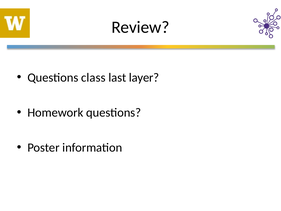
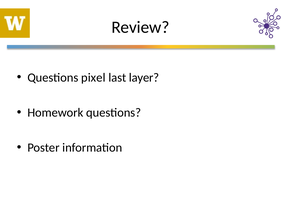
class: class -> pixel (93, 77)
